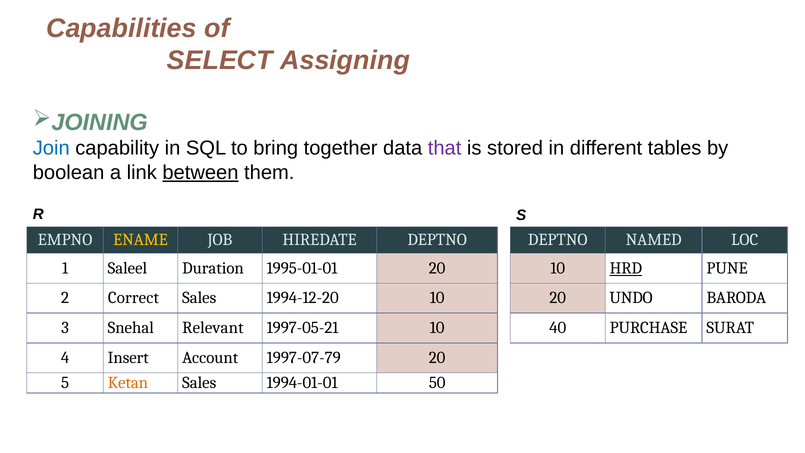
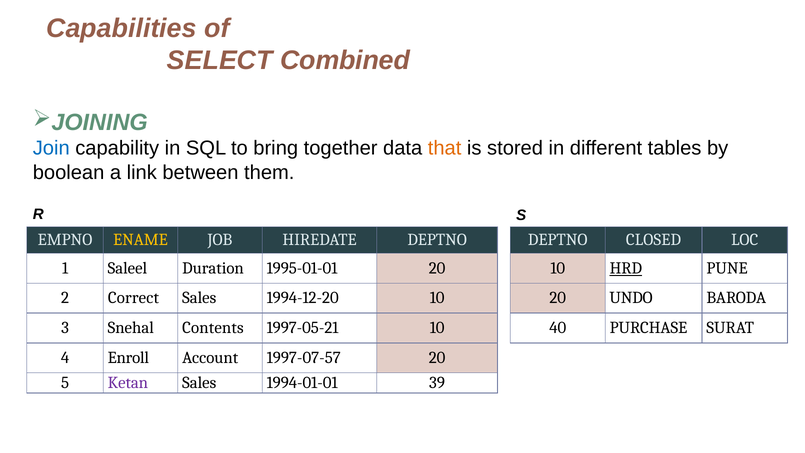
Assigning: Assigning -> Combined (345, 60)
that colour: purple -> orange (445, 148)
between underline: present -> none (200, 172)
NAMED: NAMED -> CLOSED (653, 240)
Relevant: Relevant -> Contents (213, 328)
Insert: Insert -> Enroll (128, 358)
1997-07-79: 1997-07-79 -> 1997-07-57 (304, 358)
Ketan colour: orange -> purple (128, 383)
50: 50 -> 39 (437, 383)
